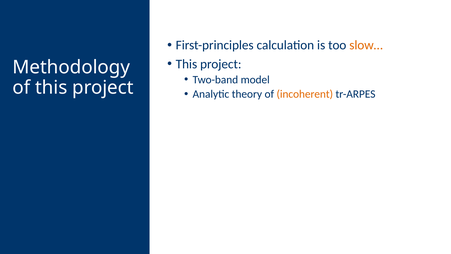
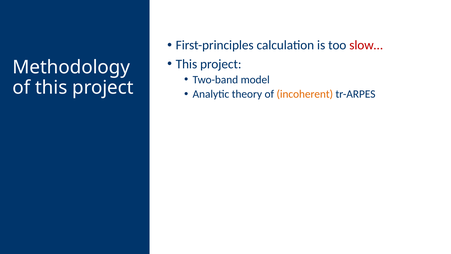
slow… colour: orange -> red (366, 45)
